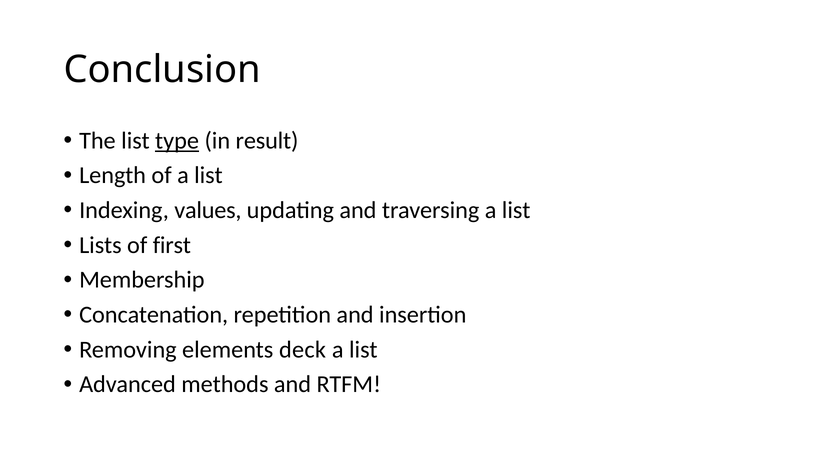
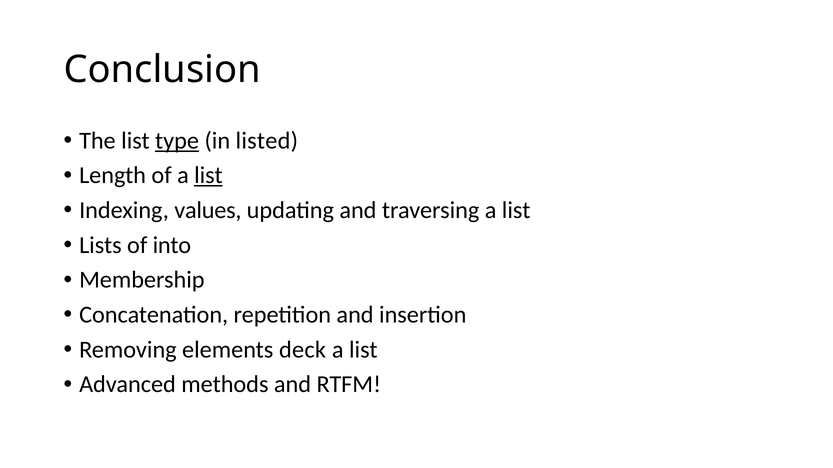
result: result -> listed (267, 141)
list underline: none -> present (208, 176)
first: first -> into (172, 245)
